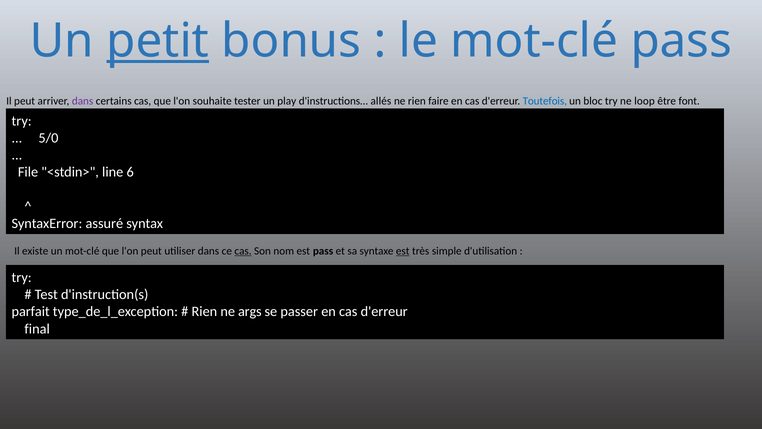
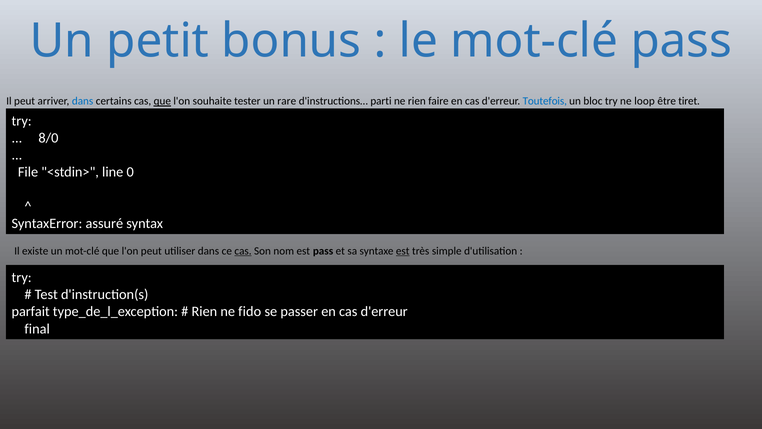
petit underline: present -> none (158, 41)
dans colour: purple -> blue (83, 101)
que underline: none -> present (162, 101)
play: play -> rare (287, 101)
allés: allés -> parti (381, 101)
font: font -> tiret (689, 101)
5/0: 5/0 -> 8/0 (48, 138)
6: 6 -> 0 (130, 172)
args: args -> fido (250, 311)
